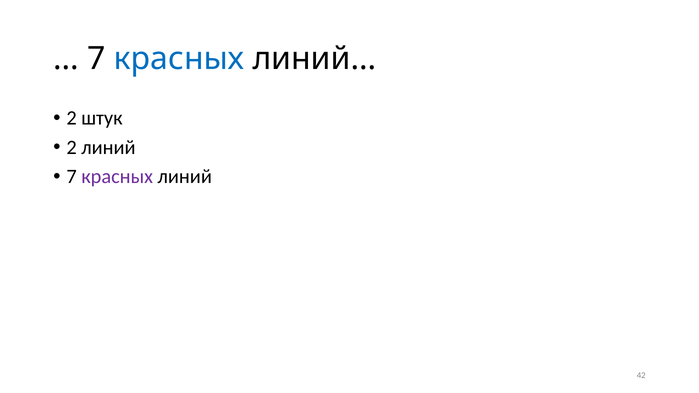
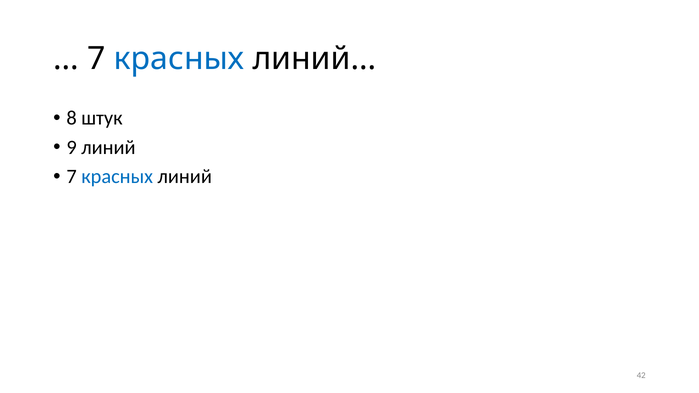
2: 2 -> 8 (72, 118)
2: 2 -> 9 (72, 147)
красных colour: purple -> blue (117, 177)
